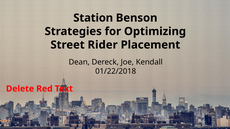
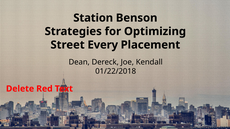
Rider: Rider -> Every (103, 45)
